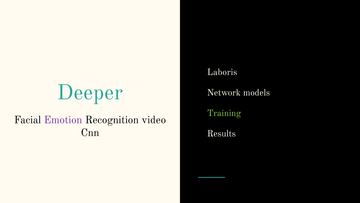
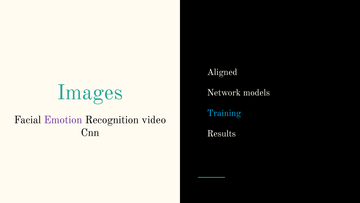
Laboris: Laboris -> Aligned (222, 72)
Deeper: Deeper -> Images (90, 92)
Training colour: light green -> light blue (224, 113)
